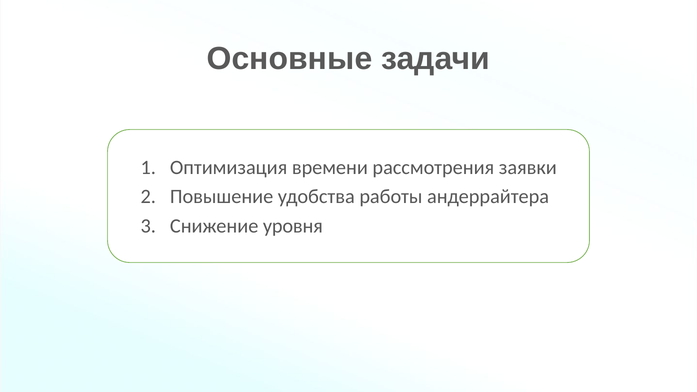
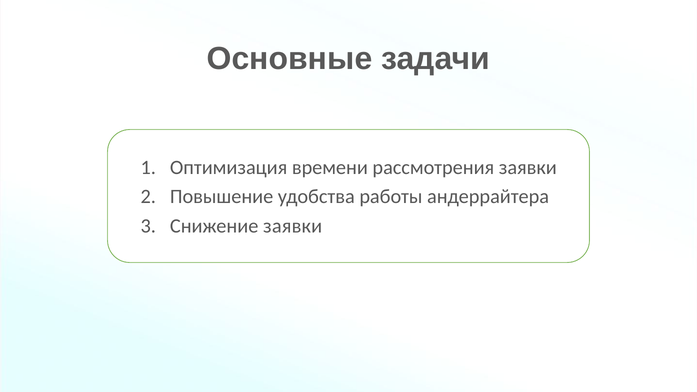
Снижение уровня: уровня -> заявки (293, 226)
